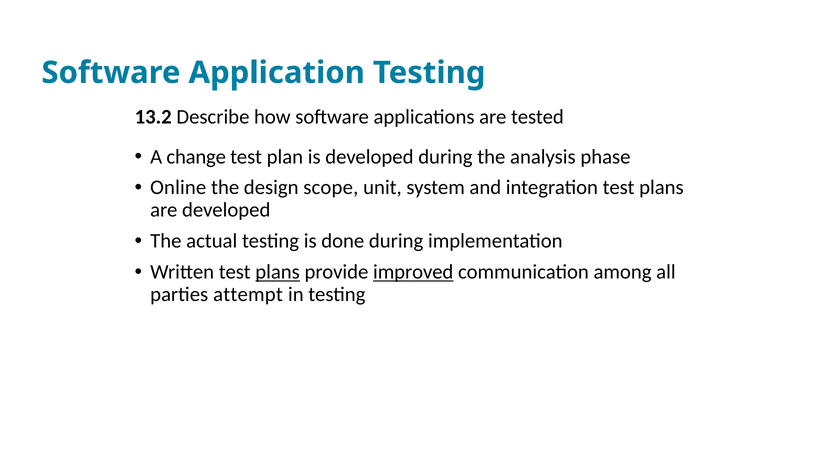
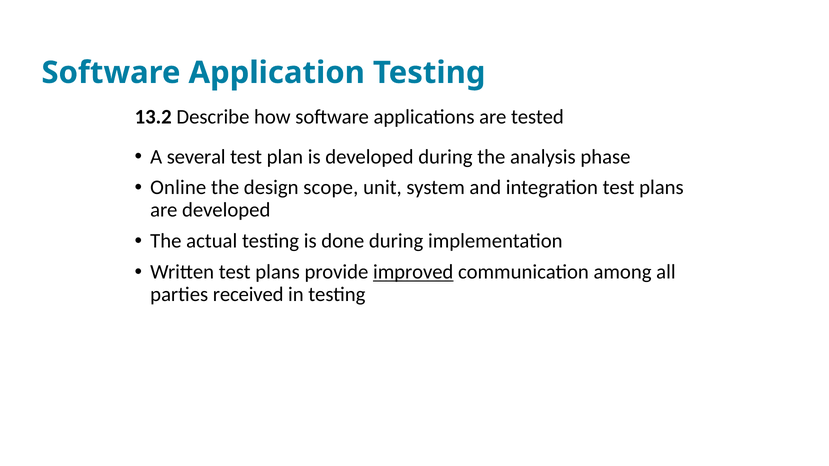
change: change -> several (196, 157)
plans underline: present -> none (278, 272)
attempt: attempt -> received (248, 295)
